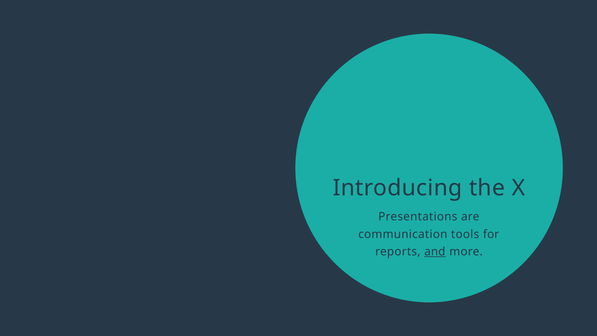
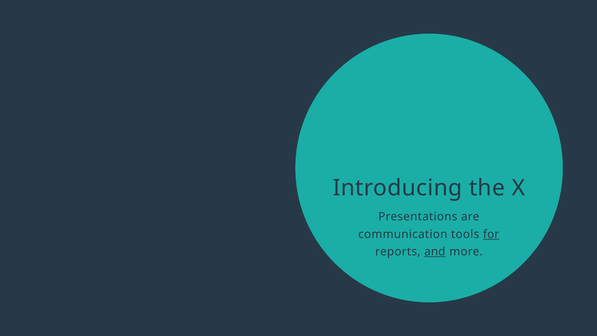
for underline: none -> present (491, 234)
